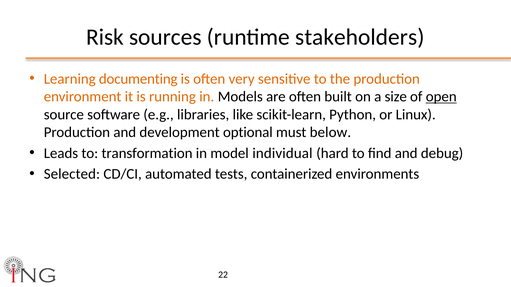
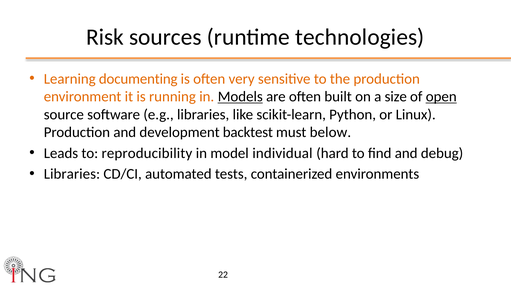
stakeholders: stakeholders -> technologies (360, 37)
Models underline: none -> present (240, 97)
optional: optional -> backtest (248, 132)
transformation: transformation -> reproducibility (147, 153)
Selected: Selected -> Libraries (72, 174)
